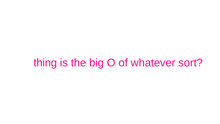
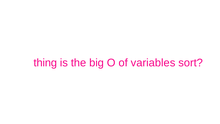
whatever: whatever -> variables (153, 63)
